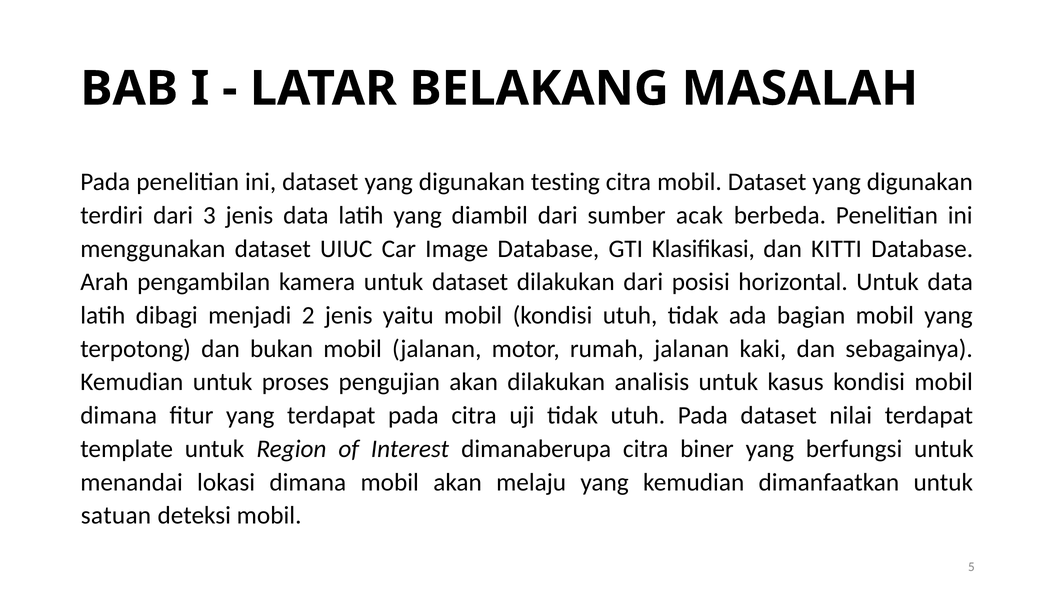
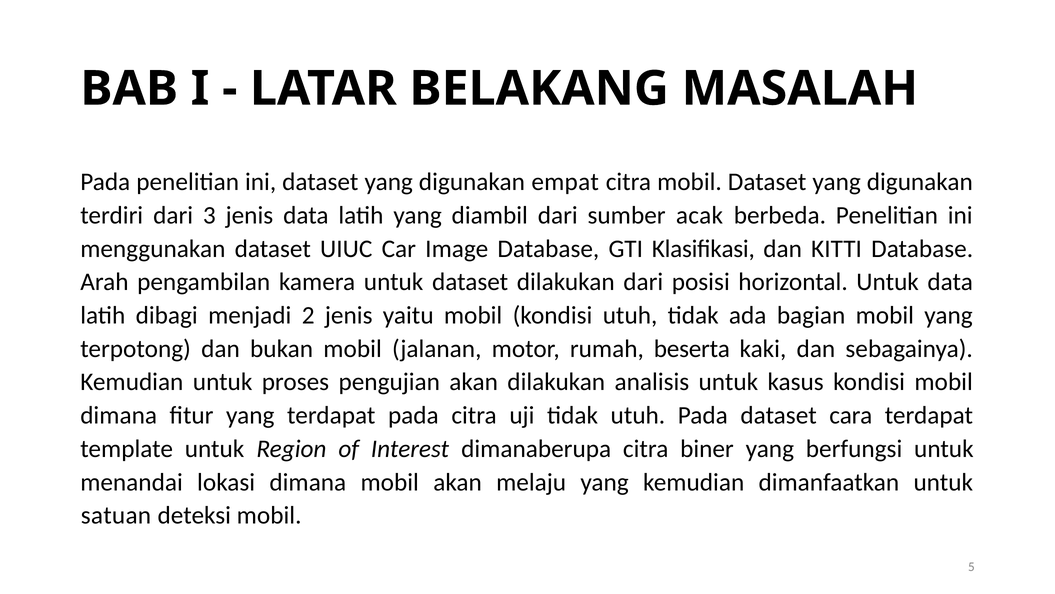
testing: testing -> empat (565, 182)
rumah jalanan: jalanan -> beserta (692, 348)
nilai: nilai -> cara (851, 415)
